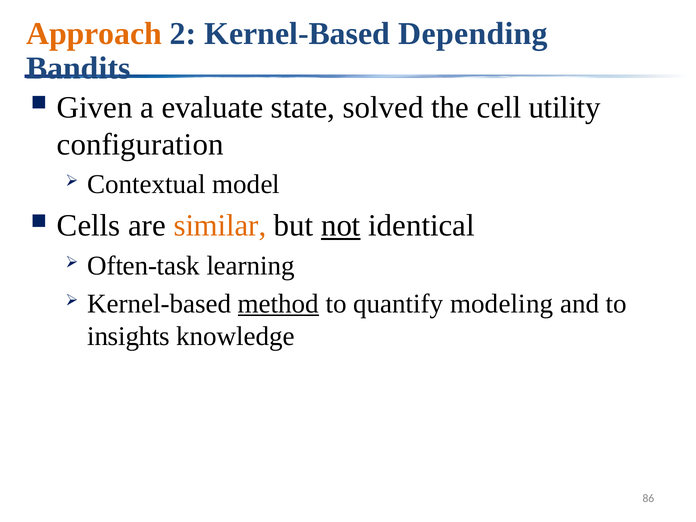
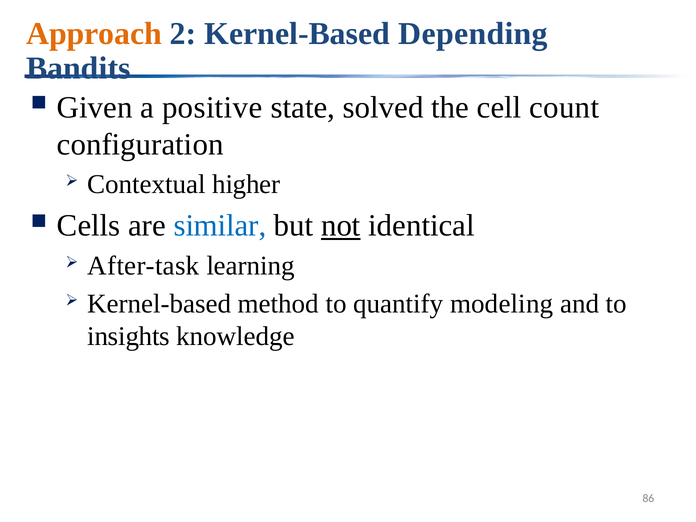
evaluate: evaluate -> positive (212, 107)
utility: utility -> count (564, 107)
model: model -> higher (246, 184)
similar colour: orange -> blue (220, 226)
Often-task: Often-task -> After-task (143, 266)
method underline: present -> none (278, 304)
